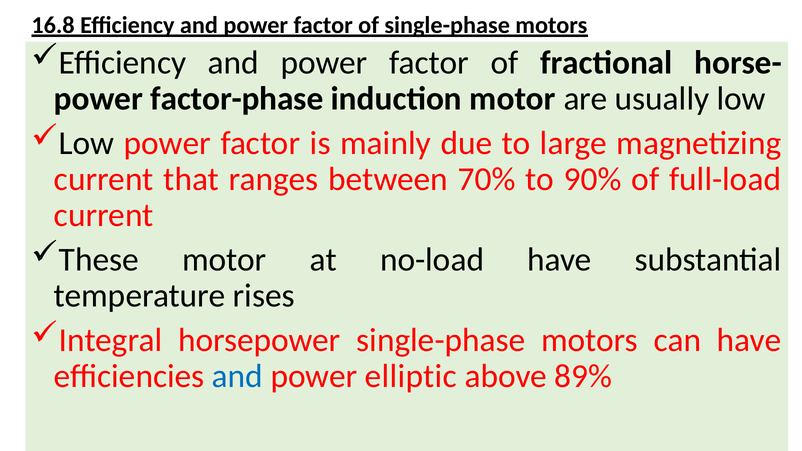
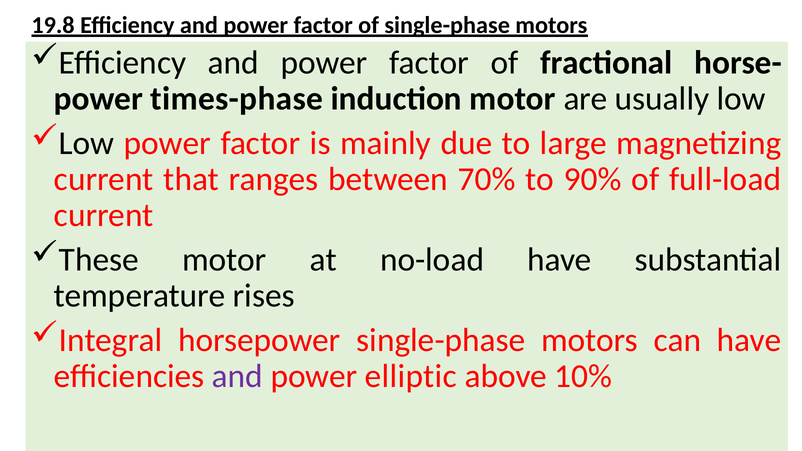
16.8: 16.8 -> 19.8 (53, 25)
factor-phase: factor-phase -> times-phase (237, 99)
and colour: blue -> purple (237, 376)
89%: 89% -> 10% (583, 376)
